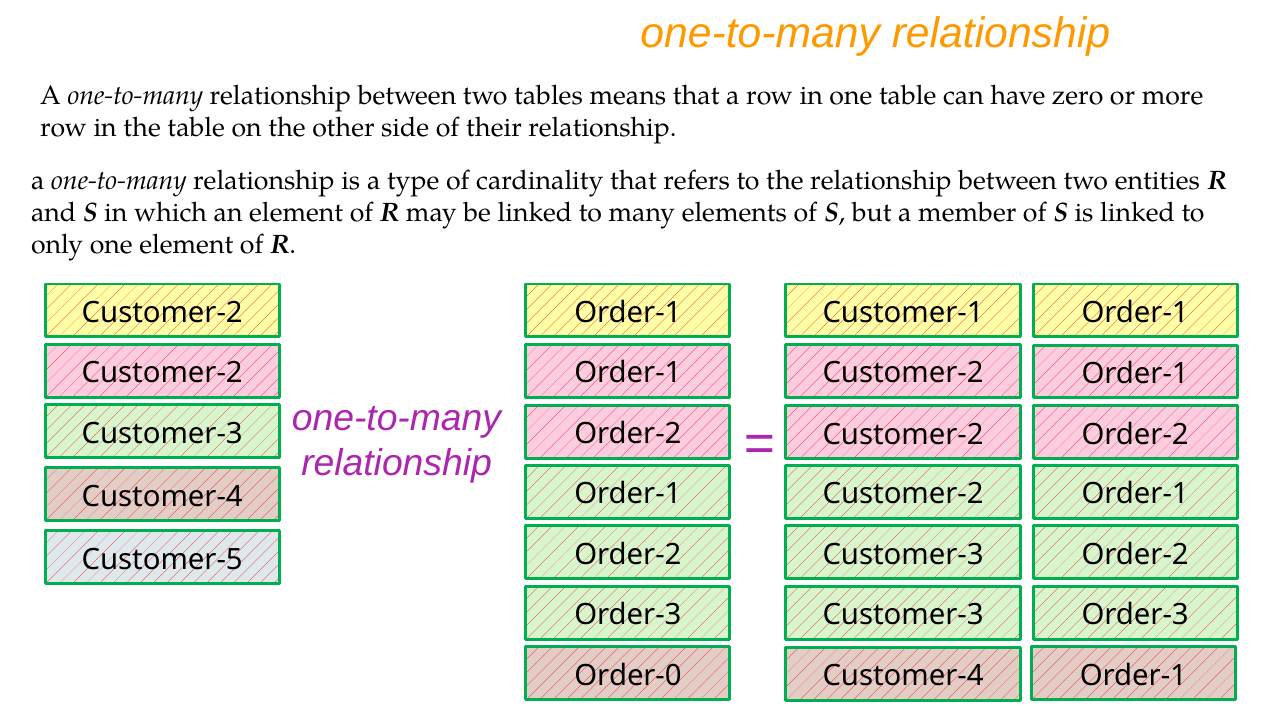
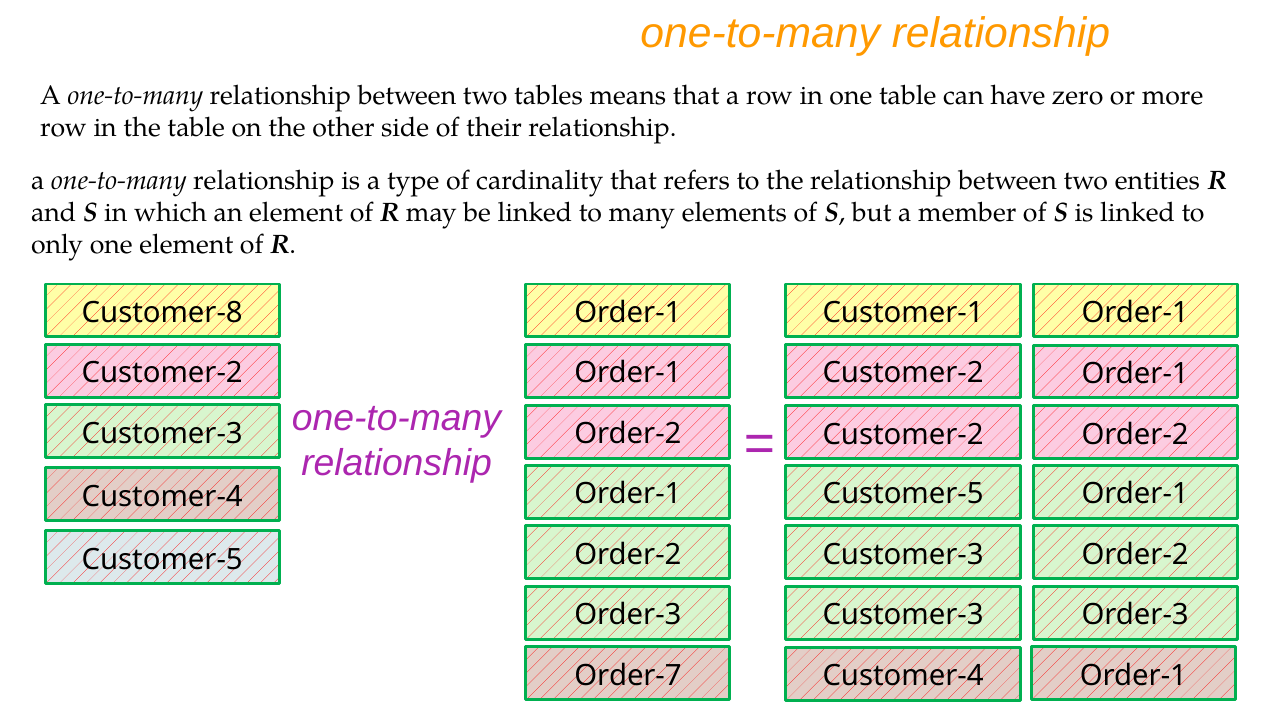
Customer-2: Customer-2 -> Customer-8 (162, 312)
Customer-2: Customer-2 -> Customer-5 (903, 494)
Order-0: Order-0 -> Order-7 (628, 675)
